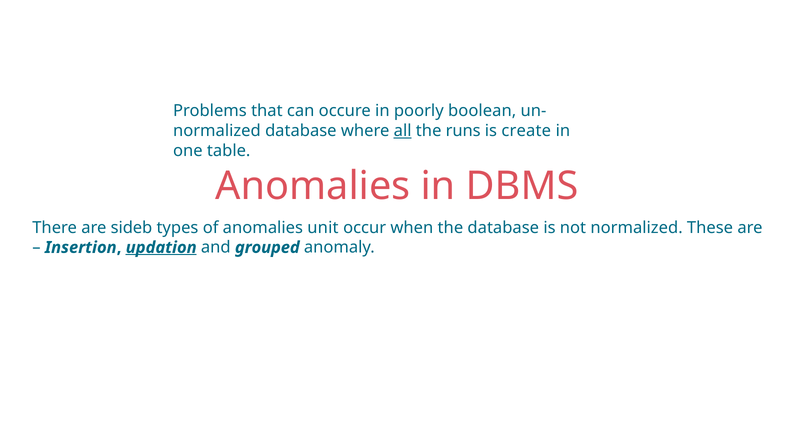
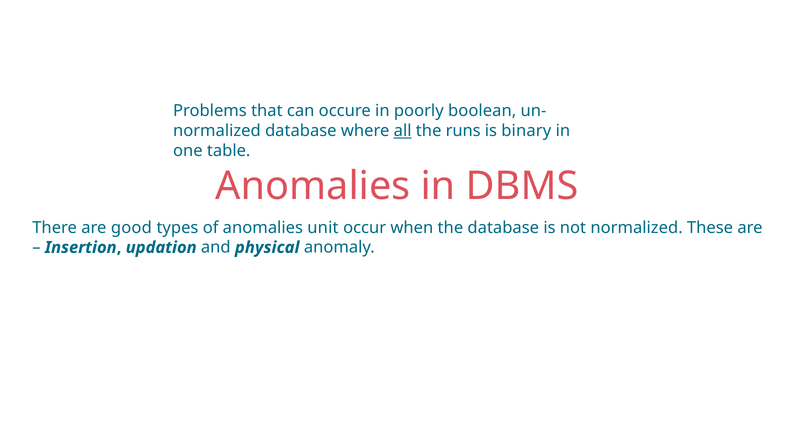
create: create -> binary (526, 131)
sideb: sideb -> good (131, 227)
updation underline: present -> none (161, 247)
grouped: grouped -> physical (267, 247)
